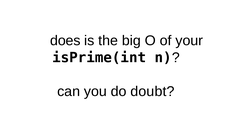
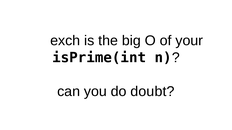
does: does -> exch (65, 41)
